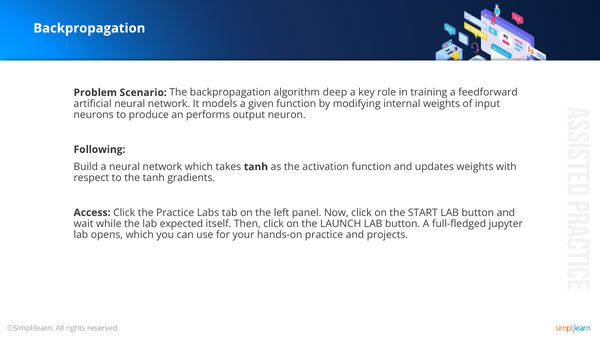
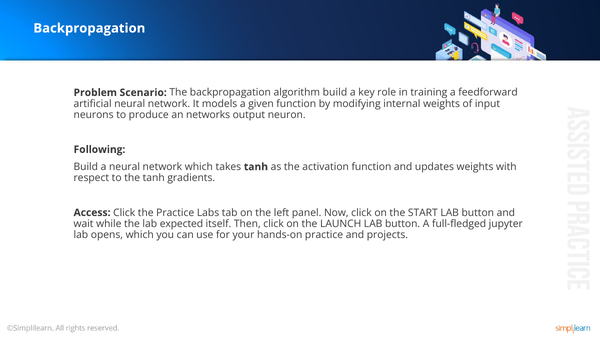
algorithm deep: deep -> build (335, 93)
performs: performs -> networks (208, 115)
